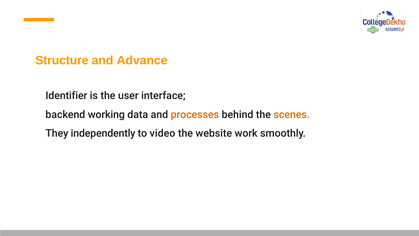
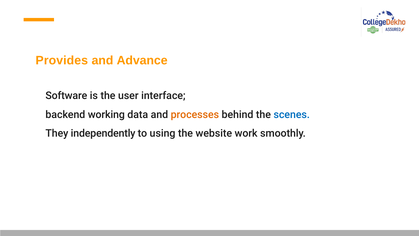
Structure: Structure -> Provides (62, 60)
Identifier: Identifier -> Software (66, 96)
scenes colour: orange -> blue (292, 114)
video: video -> using (163, 133)
